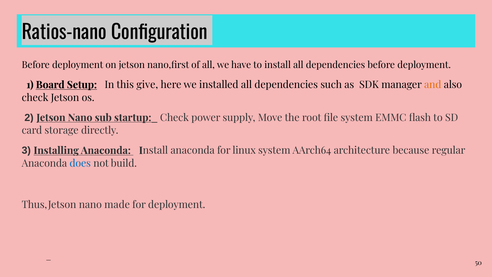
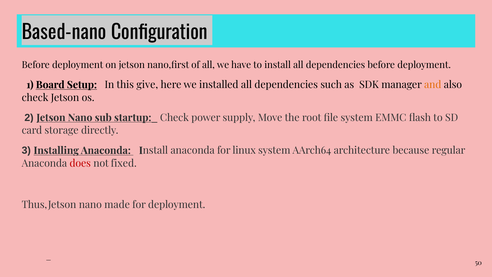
Ratios-nano: Ratios-nano -> Based-nano (64, 33)
does colour: blue -> red (80, 163)
build: build -> fixed (124, 163)
